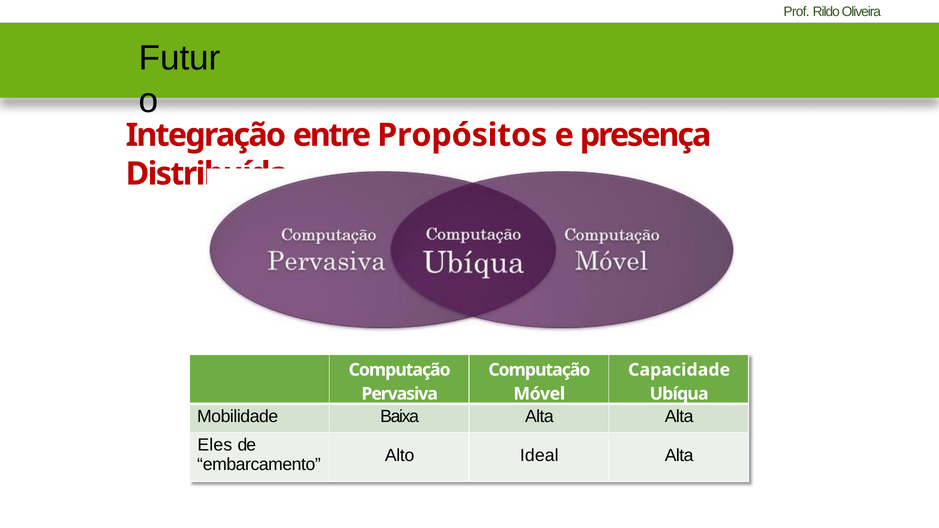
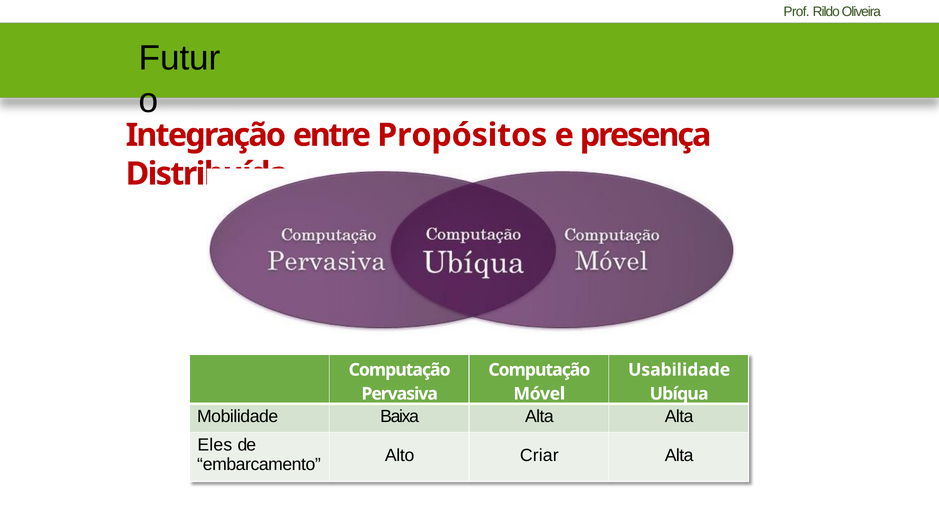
Capacidade: Capacidade -> Usabilidade (679, 370)
Ideal: Ideal -> Criar (539, 456)
